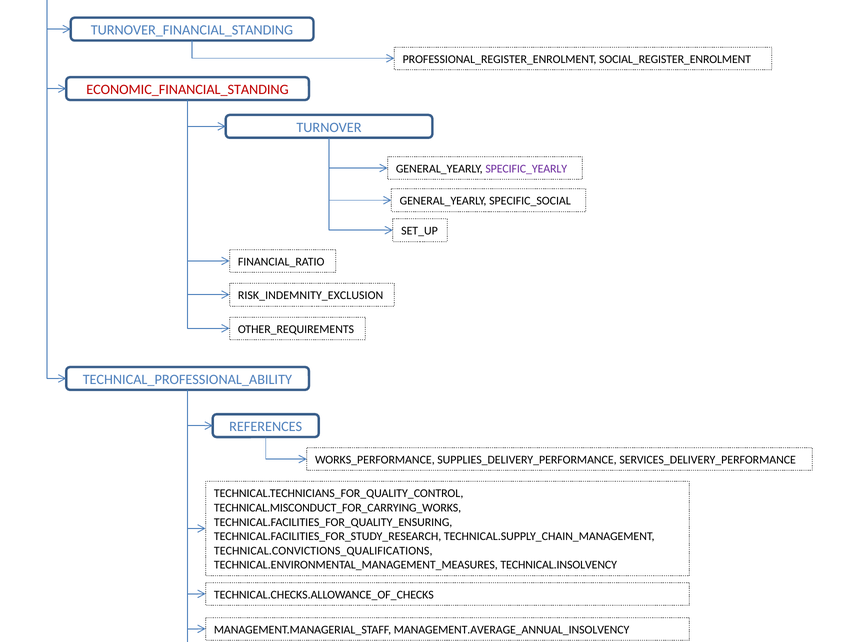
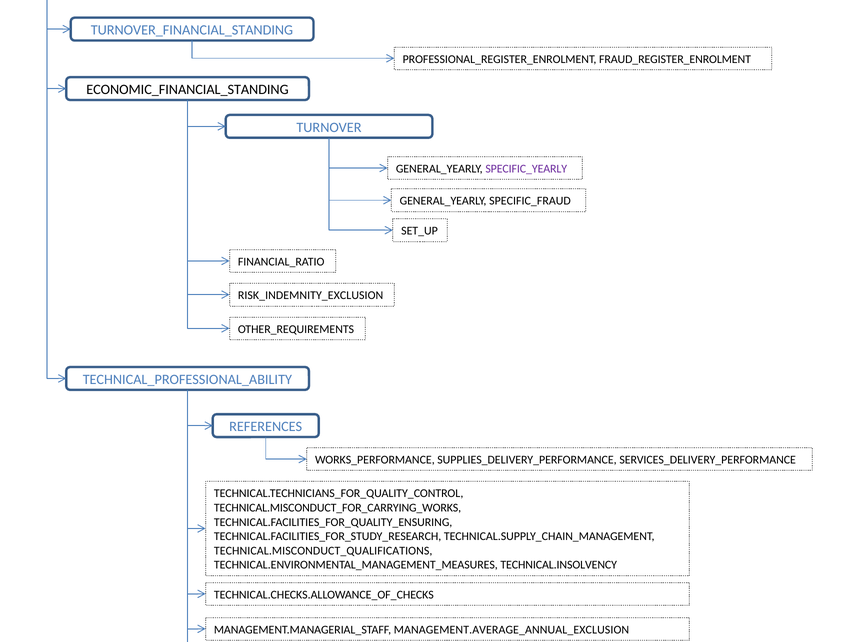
SOCIAL_REGISTER_ENROLMENT: SOCIAL_REGISTER_ENROLMENT -> FRAUD_REGISTER_ENROLMENT (675, 59)
ECONOMIC_FINANCIAL_STANDING colour: red -> black (187, 90)
SPECIFIC_SOCIAL: SPECIFIC_SOCIAL -> SPECIFIC_FRAUD (530, 201)
TECHNICAL.CONVICTIONS_QUALIFICATIONS: TECHNICAL.CONVICTIONS_QUALIFICATIONS -> TECHNICAL.MISCONDUCT_QUALIFICATIONS (323, 551)
MANAGEMENT.AVERAGE_ANNUAL_INSOLVENCY: MANAGEMENT.AVERAGE_ANNUAL_INSOLVENCY -> MANAGEMENT.AVERAGE_ANNUAL_EXCLUSION (511, 630)
